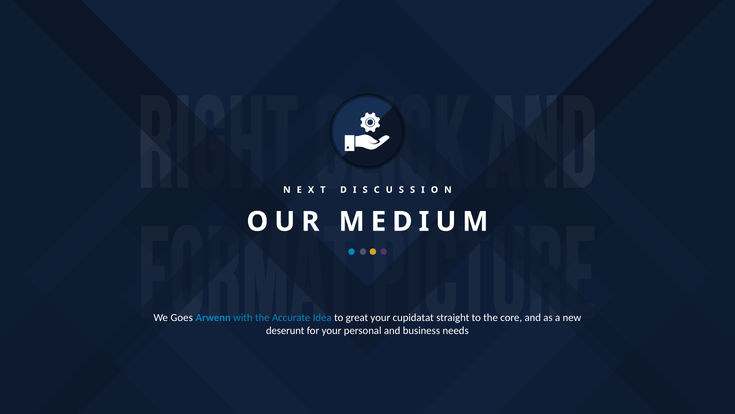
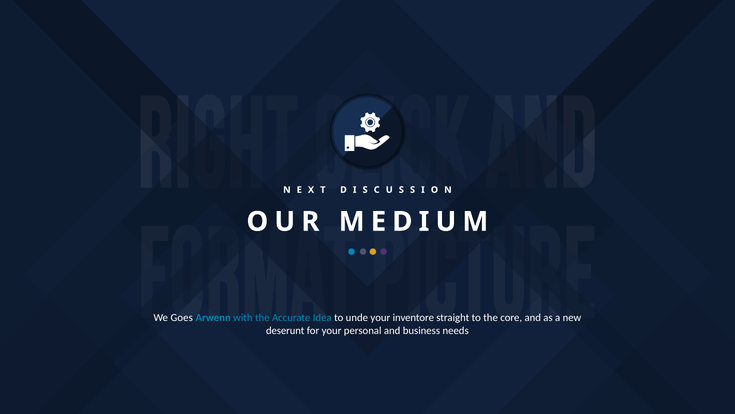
great: great -> unde (357, 317)
cupidatat: cupidatat -> inventore (413, 317)
